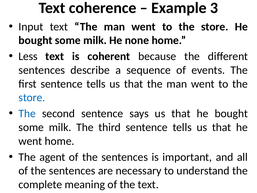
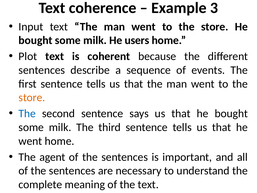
none: none -> users (137, 40)
Less: Less -> Plot (28, 56)
store colour: blue -> orange (32, 97)
